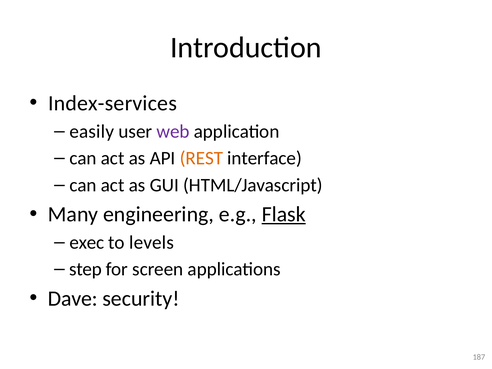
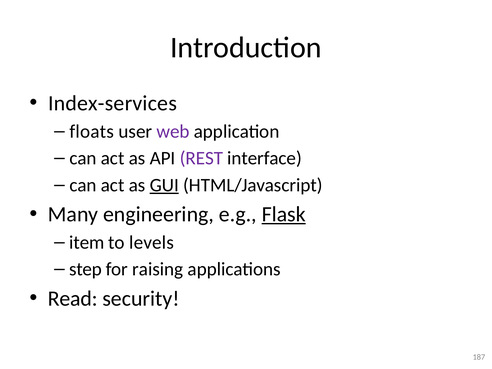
easily: easily -> floats (92, 131)
REST colour: orange -> purple (201, 158)
GUI underline: none -> present (164, 185)
exec: exec -> item (87, 243)
screen: screen -> raising (158, 269)
Dave: Dave -> Read (73, 299)
